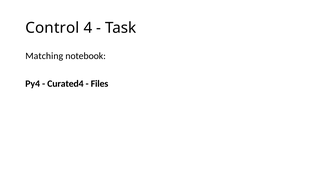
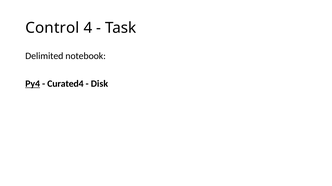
Matching: Matching -> Delimited (44, 56)
Py4 underline: none -> present (33, 84)
Files: Files -> Disk (99, 84)
